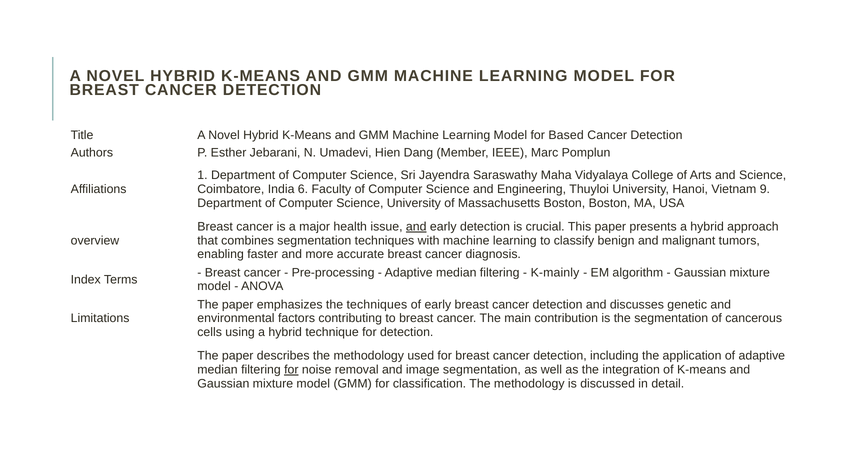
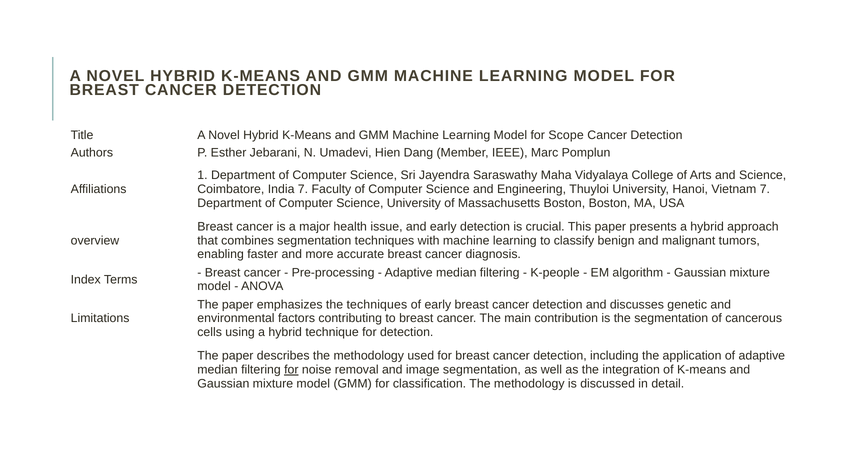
Based: Based -> Scope (566, 135)
India 6: 6 -> 7 (303, 189)
Vietnam 9: 9 -> 7 (765, 189)
and underline: present -> none (416, 227)
K-mainly: K-mainly -> K-people (555, 273)
